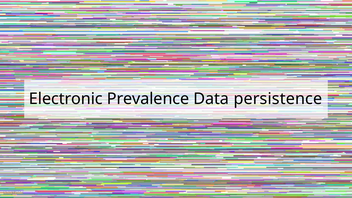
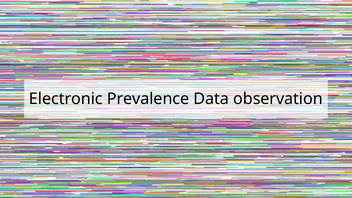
persistence: persistence -> observation (278, 99)
